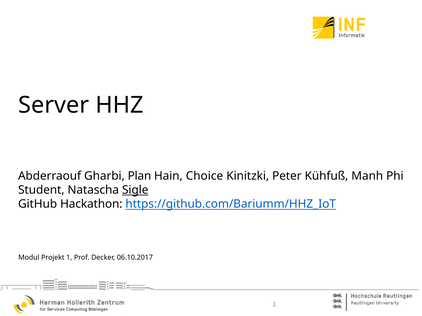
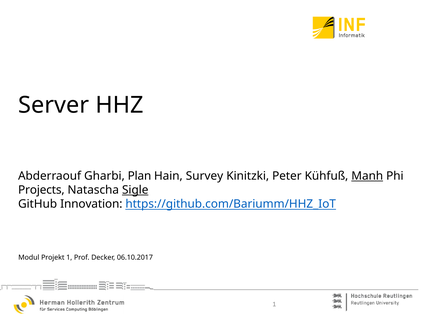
Choice: Choice -> Survey (204, 176)
Manh underline: none -> present (367, 176)
Student: Student -> Projects (41, 190)
Hackathon: Hackathon -> Innovation (91, 204)
